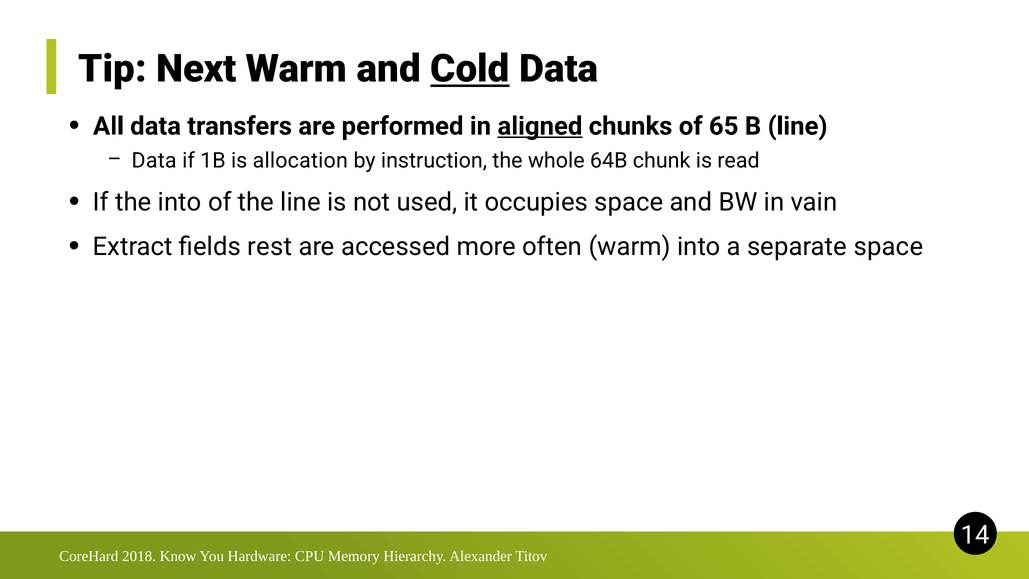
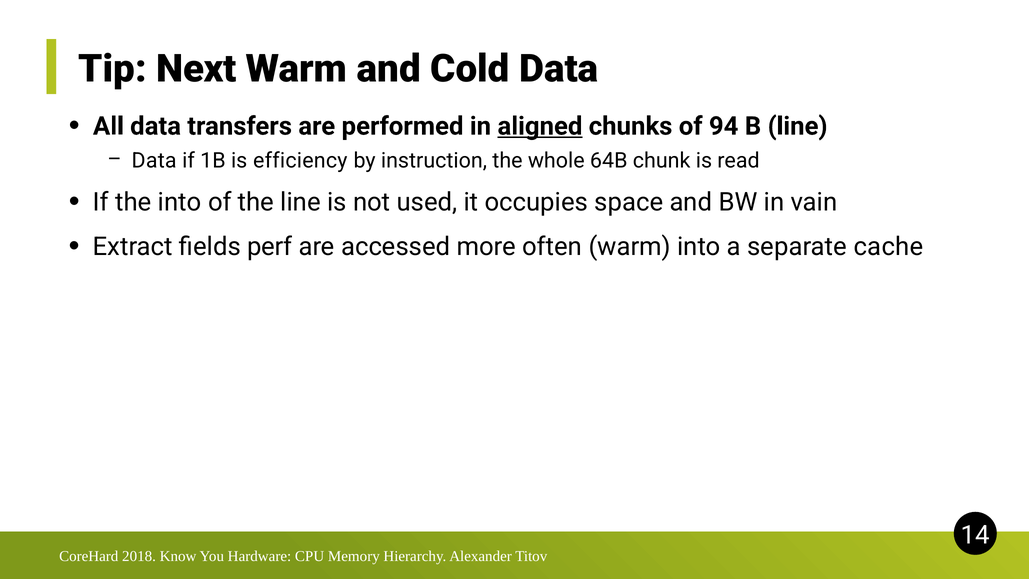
Cold underline: present -> none (470, 69)
65: 65 -> 94 (724, 126)
allocation: allocation -> efficiency (300, 161)
rest: rest -> perf (270, 247)
separate space: space -> cache (888, 247)
